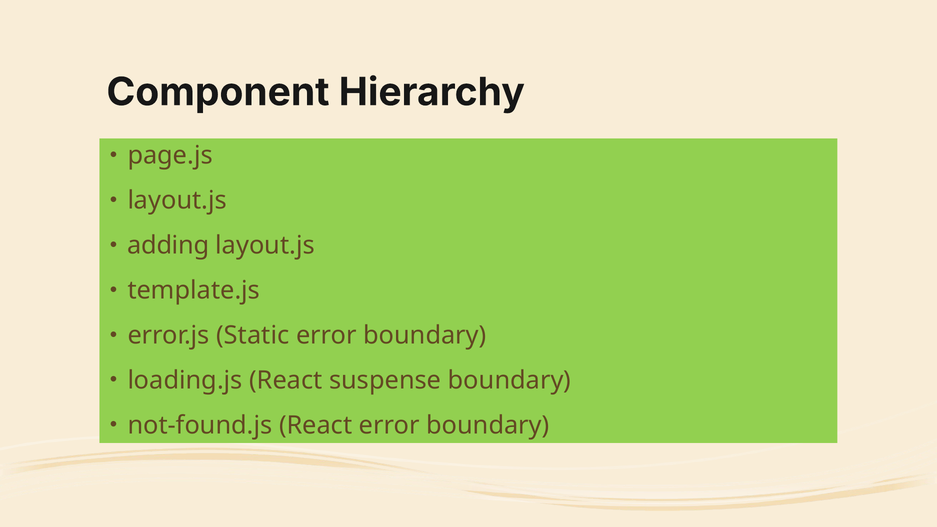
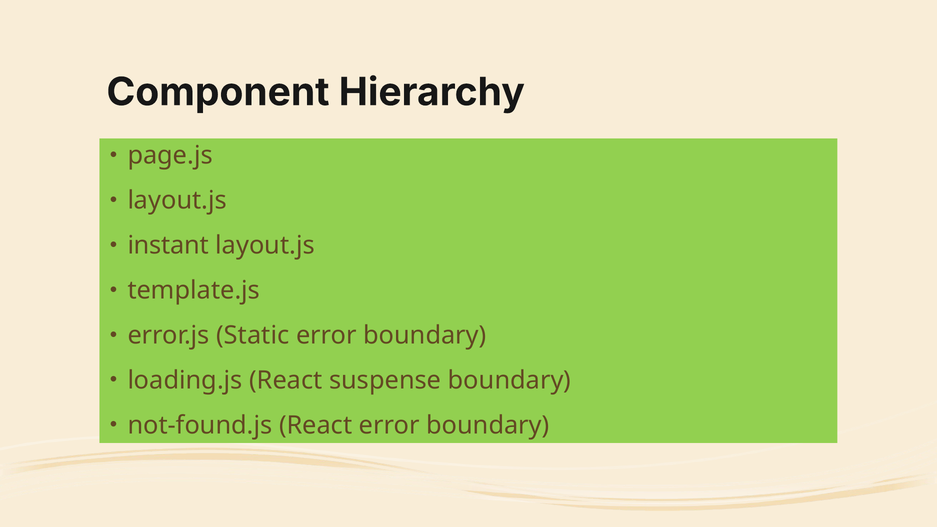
adding: adding -> instant (168, 245)
